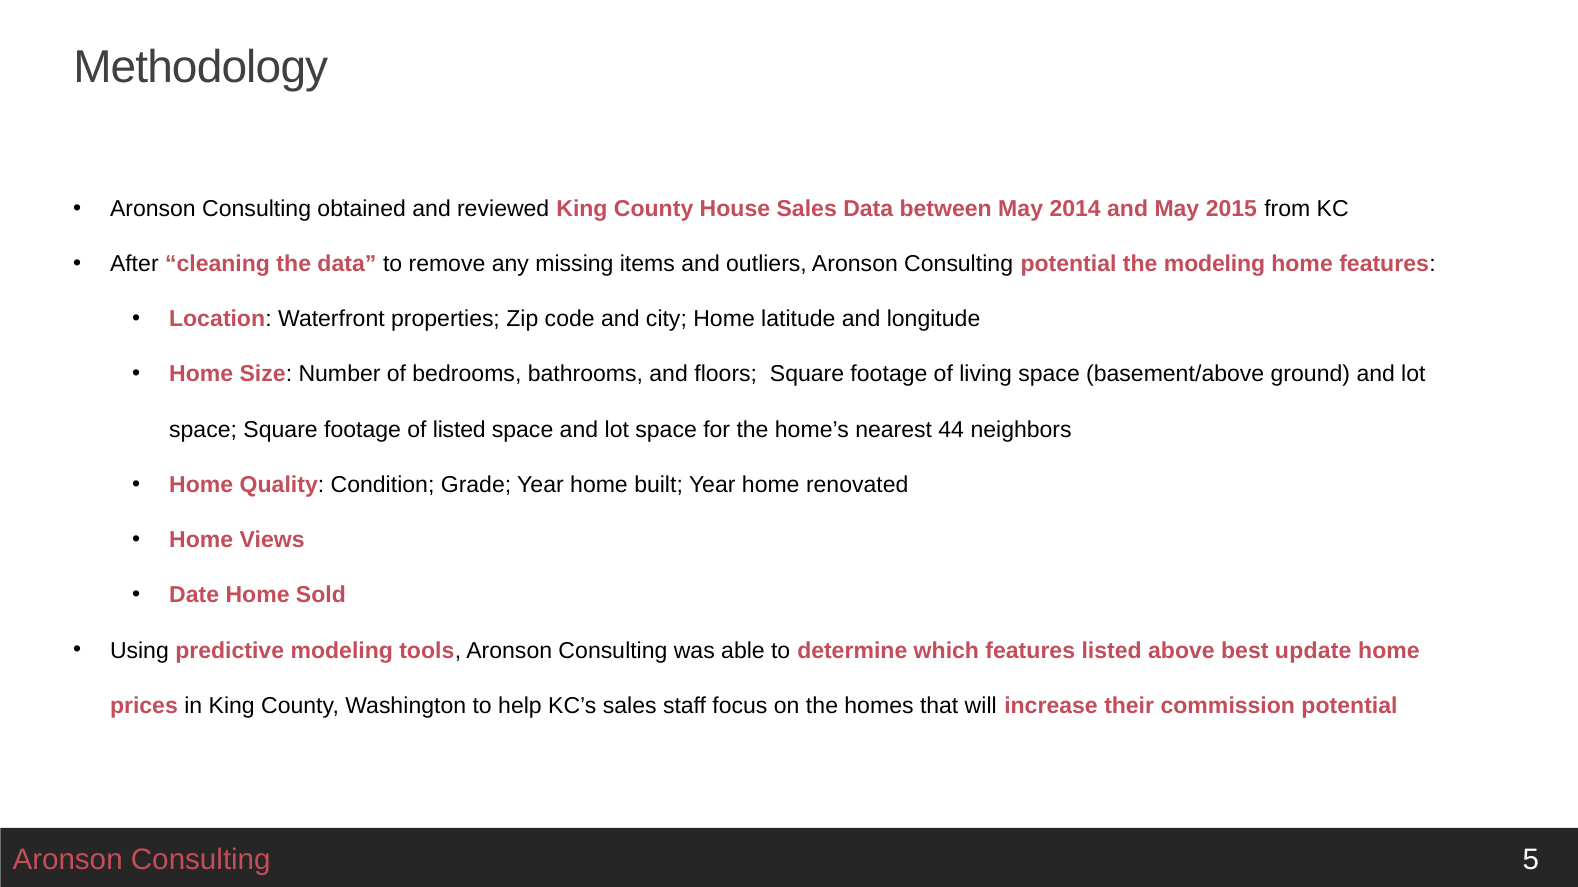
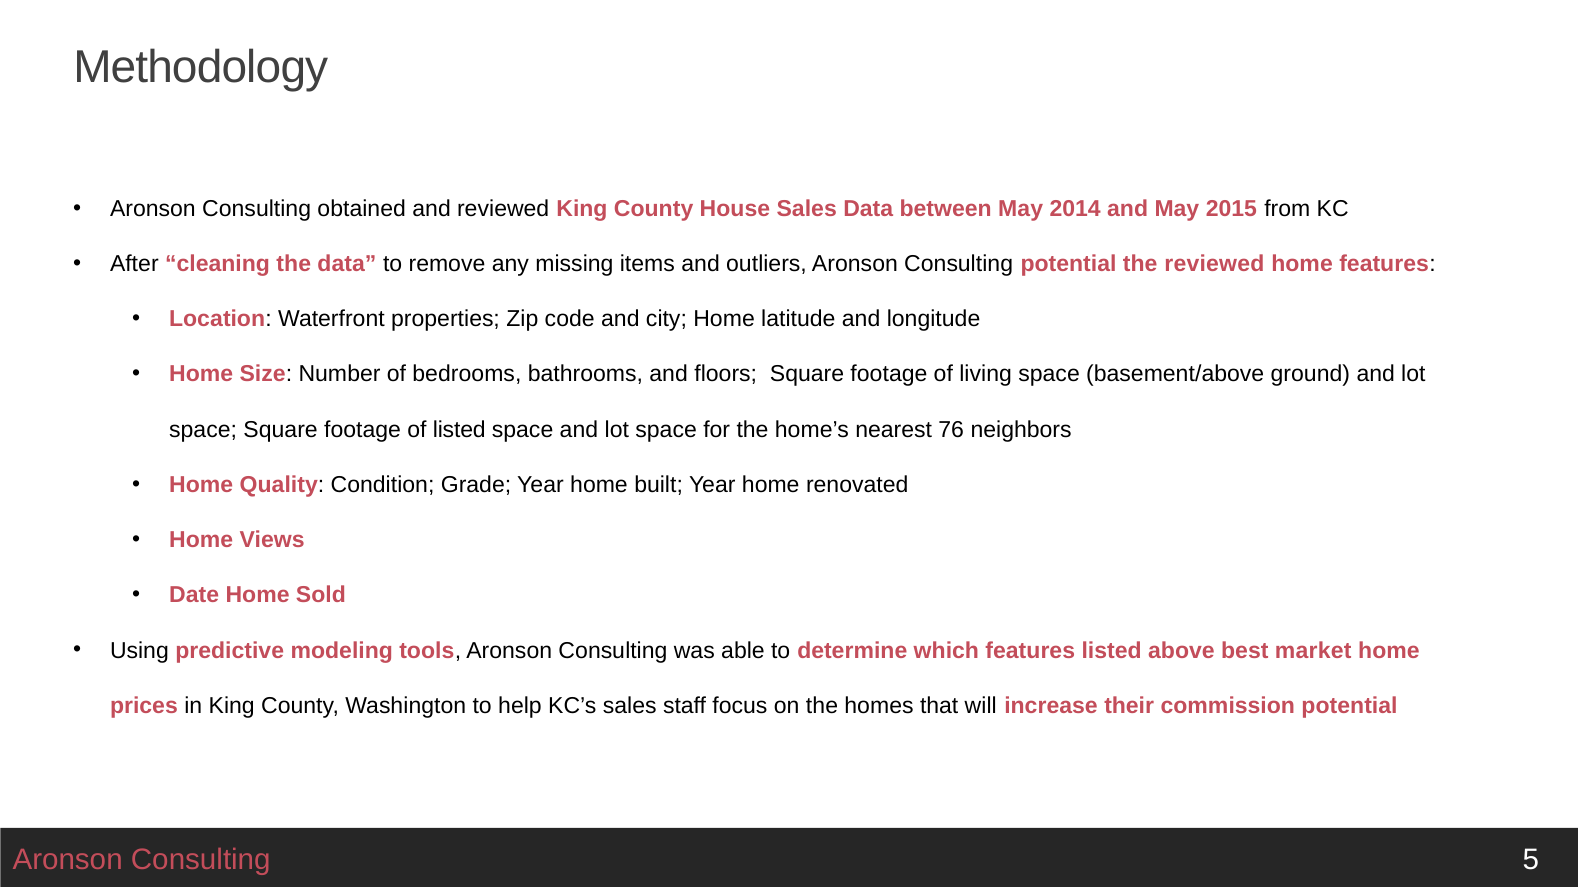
the modeling: modeling -> reviewed (1214, 264)
44: 44 -> 76 (951, 430)
update: update -> market (1313, 651)
